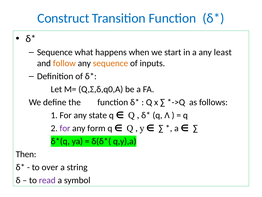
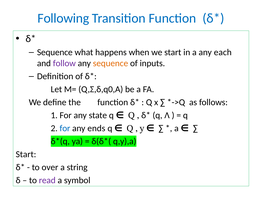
Construct: Construct -> Following (63, 18)
least: least -> each (223, 52)
follow colour: orange -> purple (64, 63)
for colour: purple -> blue (65, 128)
form: form -> ends (96, 128)
Then: Then -> Start (26, 154)
